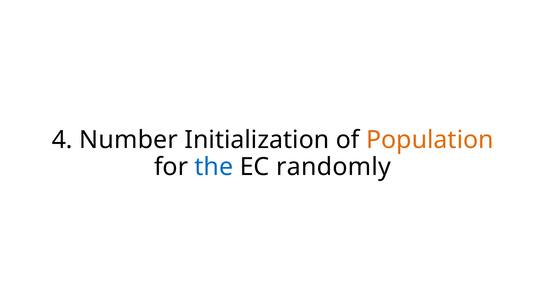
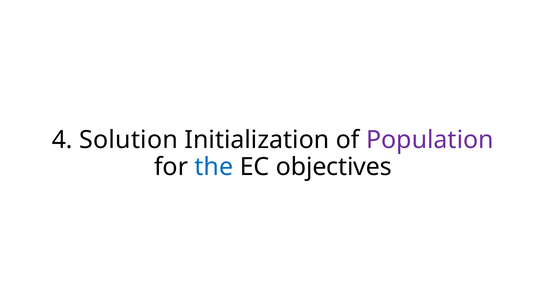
Number: Number -> Solution (129, 140)
Population colour: orange -> purple (430, 140)
randomly: randomly -> objectives (334, 167)
